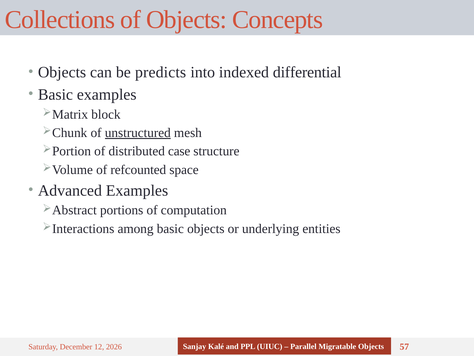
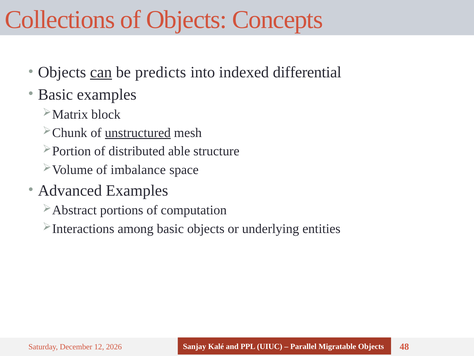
can underline: none -> present (101, 72)
case: case -> able (179, 151)
refcounted: refcounted -> imbalance (138, 169)
57: 57 -> 48 (404, 346)
